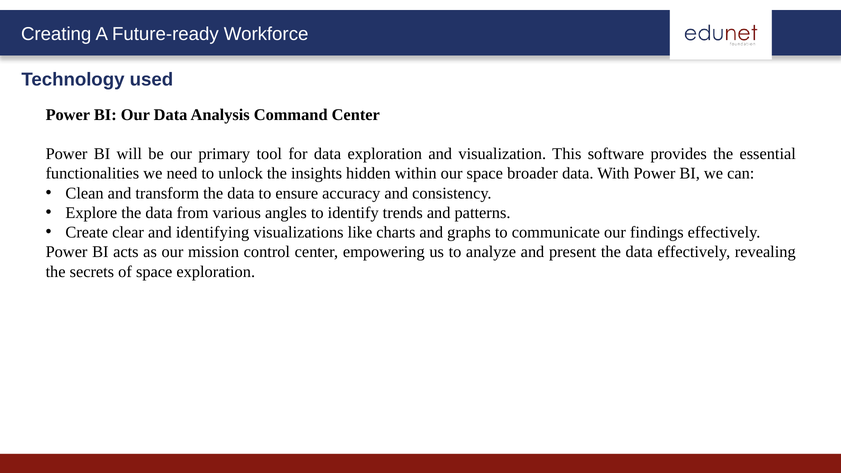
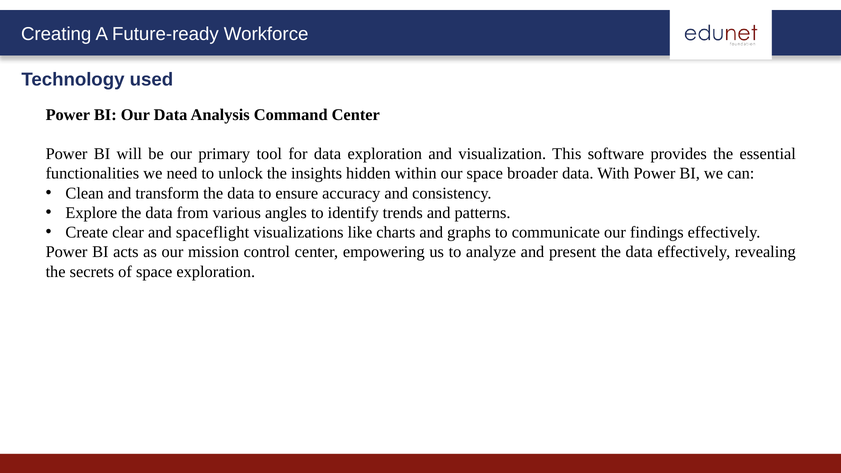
identifying: identifying -> spaceflight (213, 232)
